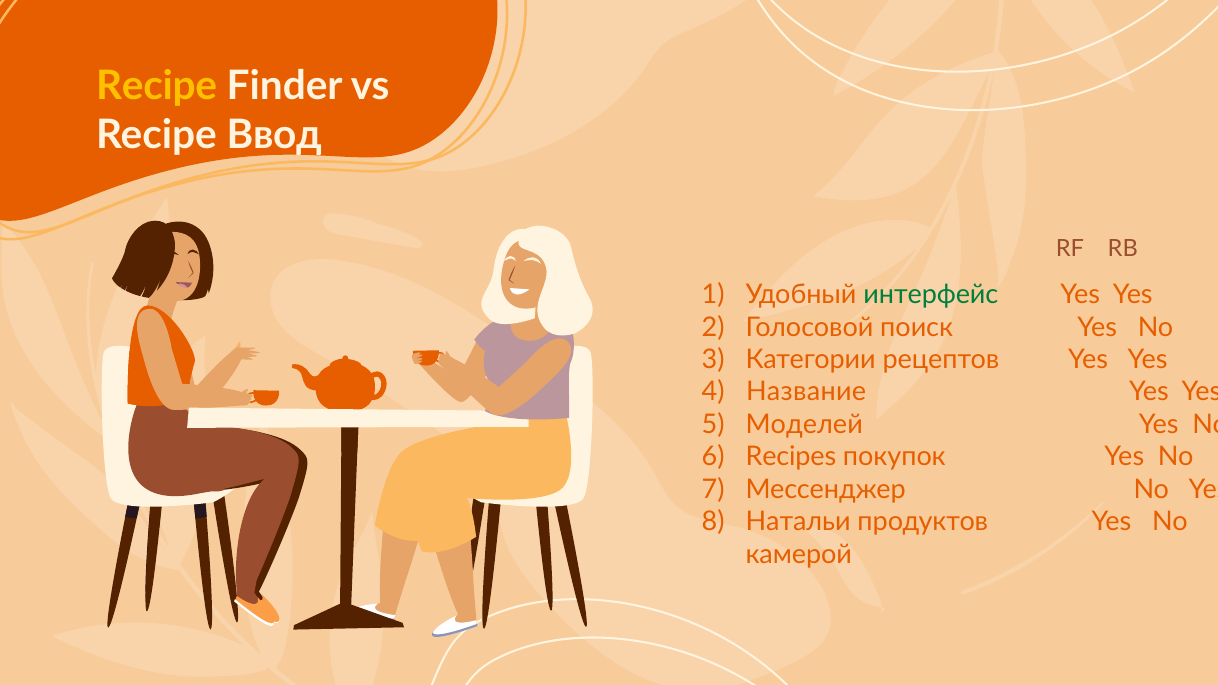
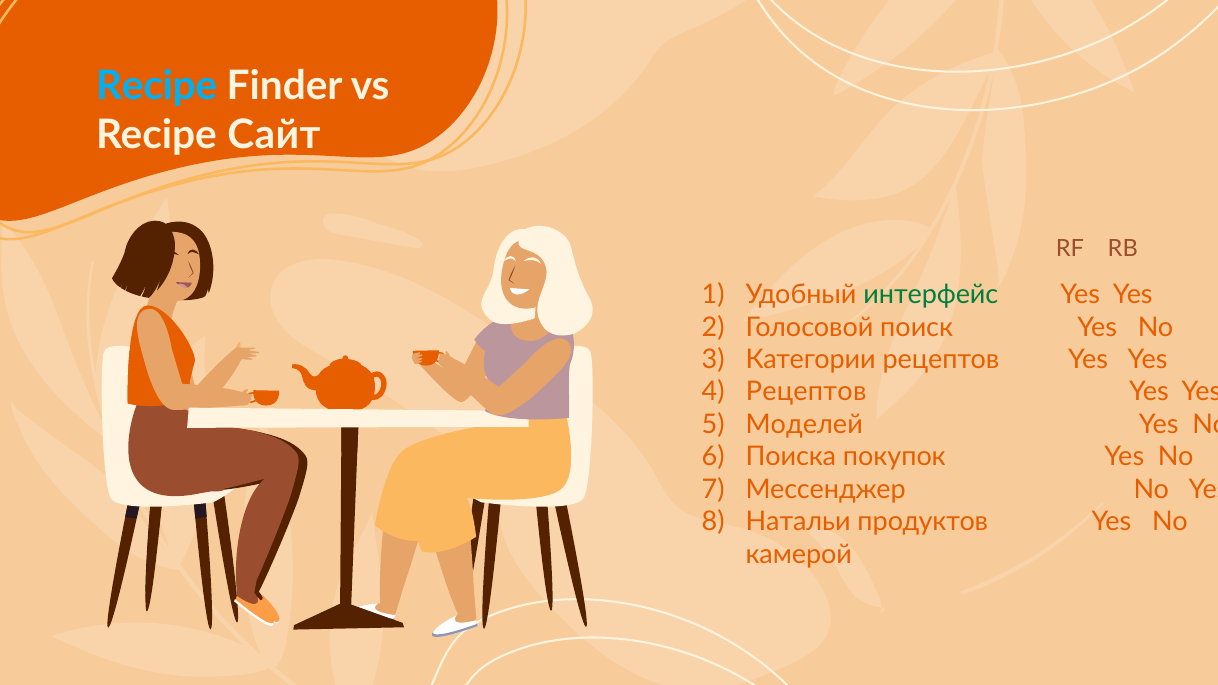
Recipe colour: yellow -> light blue (157, 86)
Ввод: Ввод -> Сайт (274, 135)
Название: Название -> Рецептов (806, 392)
Recipes: Recipes -> Поиска (791, 457)
